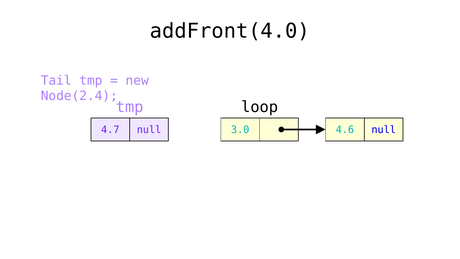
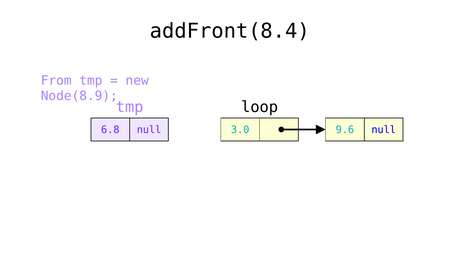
addFront(4.0: addFront(4.0 -> addFront(8.4 (230, 31)
Tail: Tail -> From (56, 80)
Node(2.4: Node(2.4 -> Node(8.9 (79, 96)
4.7: 4.7 -> 6.8 (110, 130)
4.6: 4.6 -> 9.6 (345, 130)
